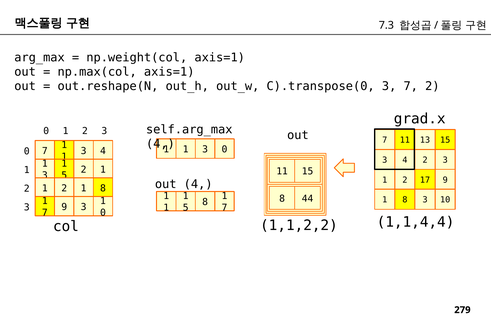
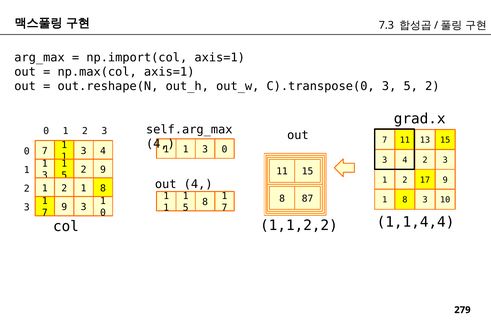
np.weight(col: np.weight(col -> np.import(col (137, 57)
3 7: 7 -> 5 (411, 86)
1: 1 -> 9 (103, 169)
44: 44 -> 87 (308, 198)
